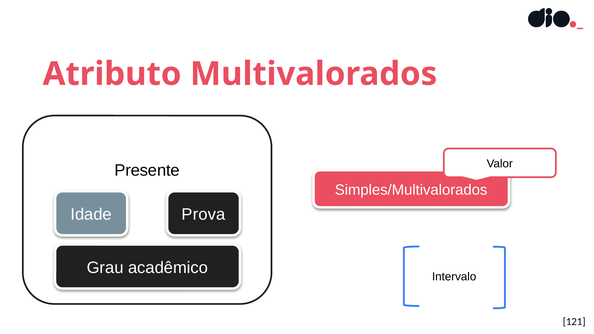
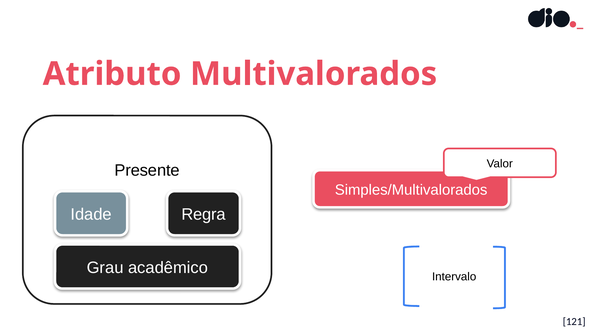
Prova: Prova -> Regra (204, 214)
